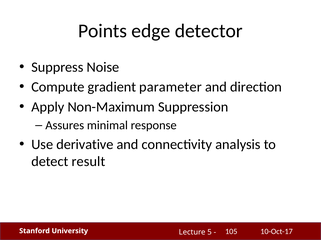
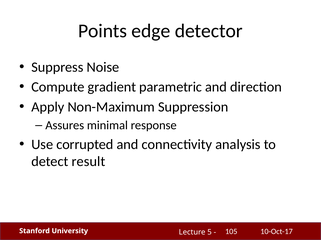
parameter: parameter -> parametric (171, 87)
derivative: derivative -> corrupted (85, 145)
